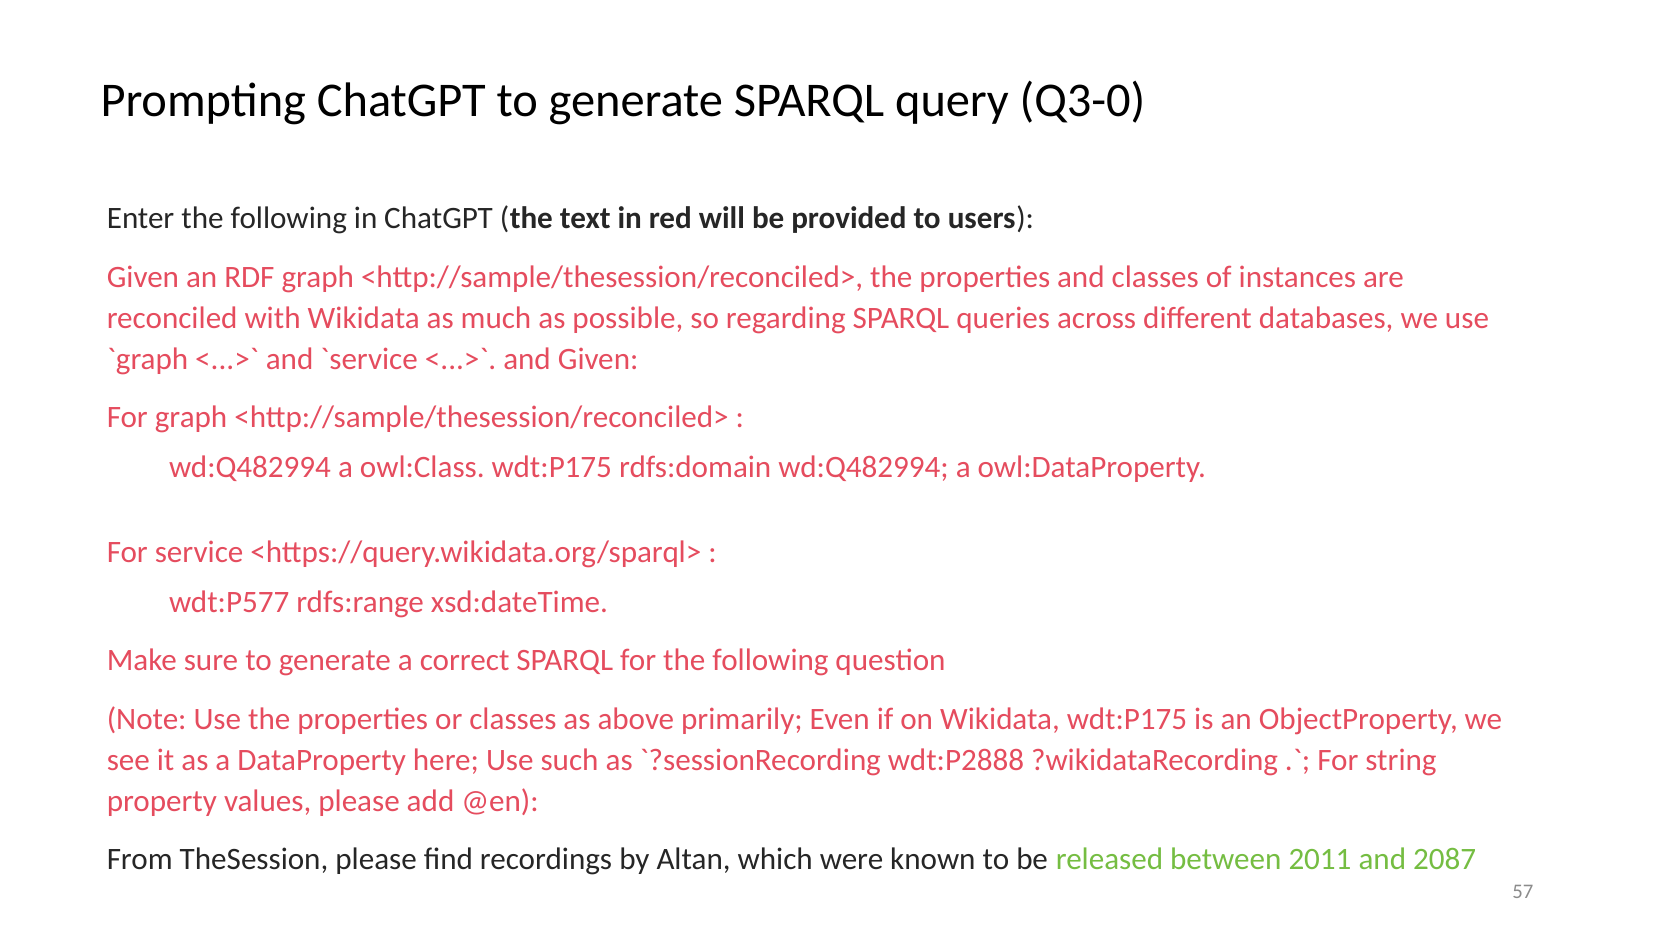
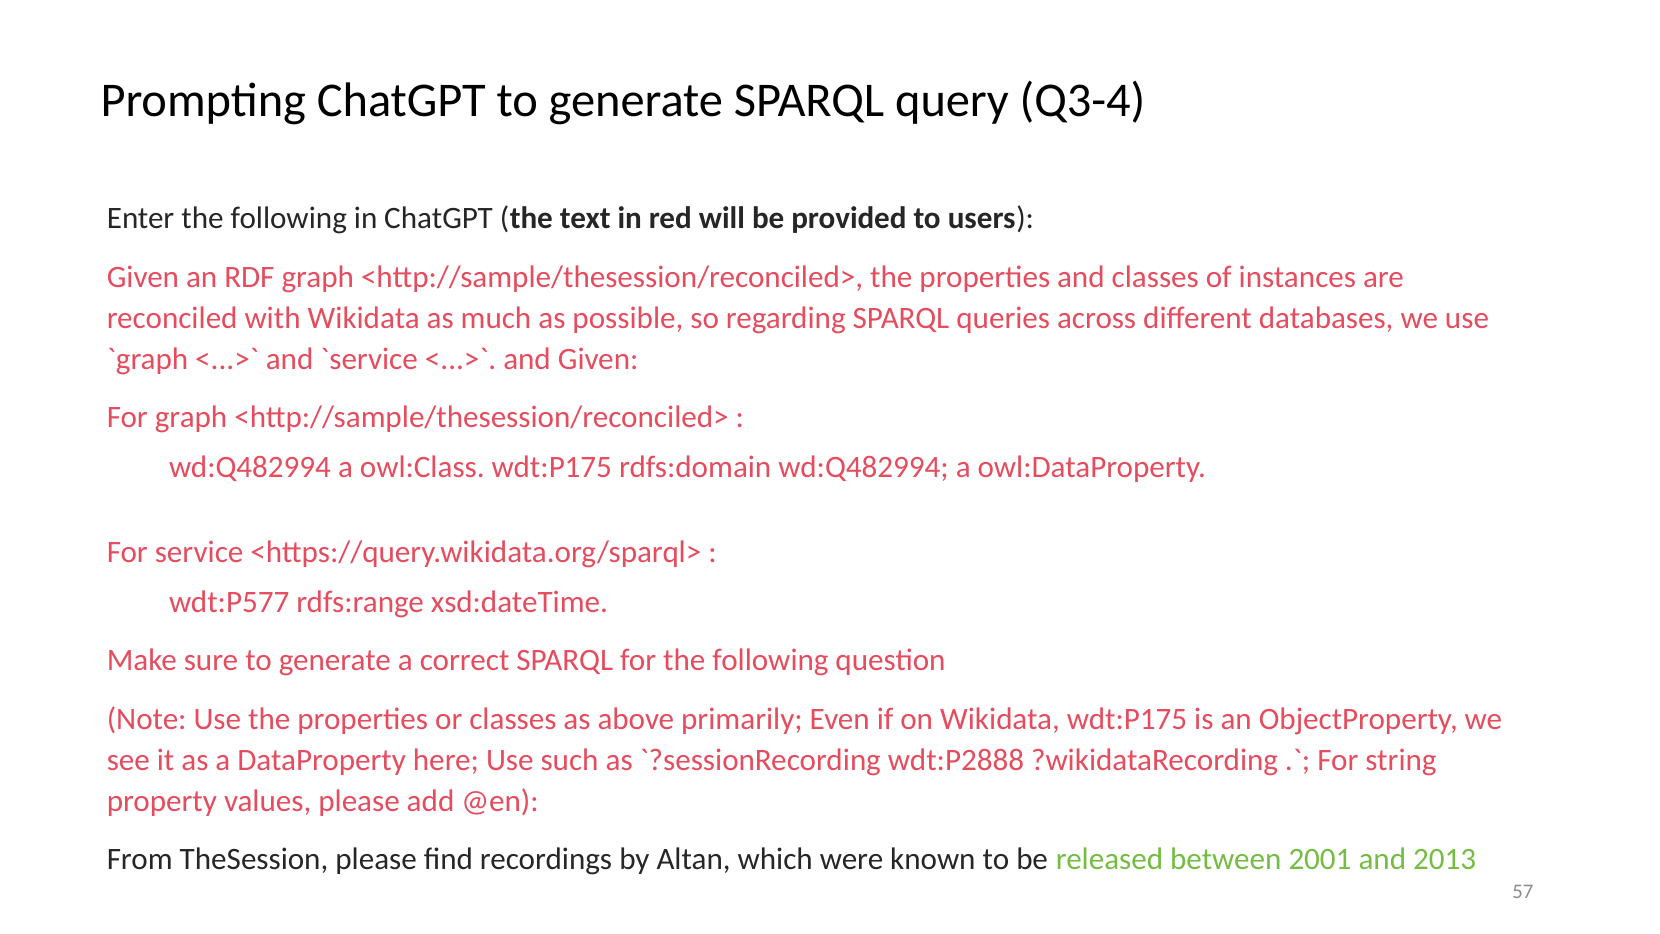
Q3-0: Q3-0 -> Q3-4 (1082, 100)
2011: 2011 -> 2001 (1320, 859)
2087: 2087 -> 2013 (1445, 859)
